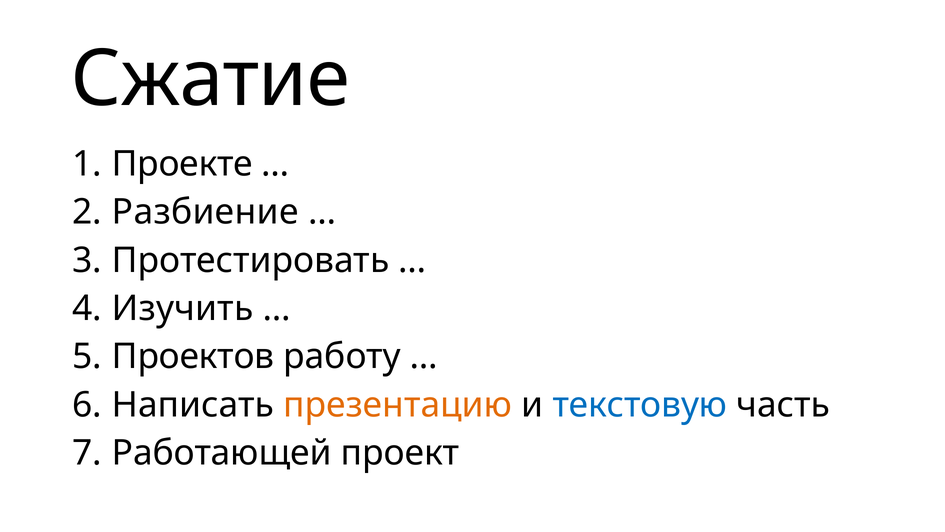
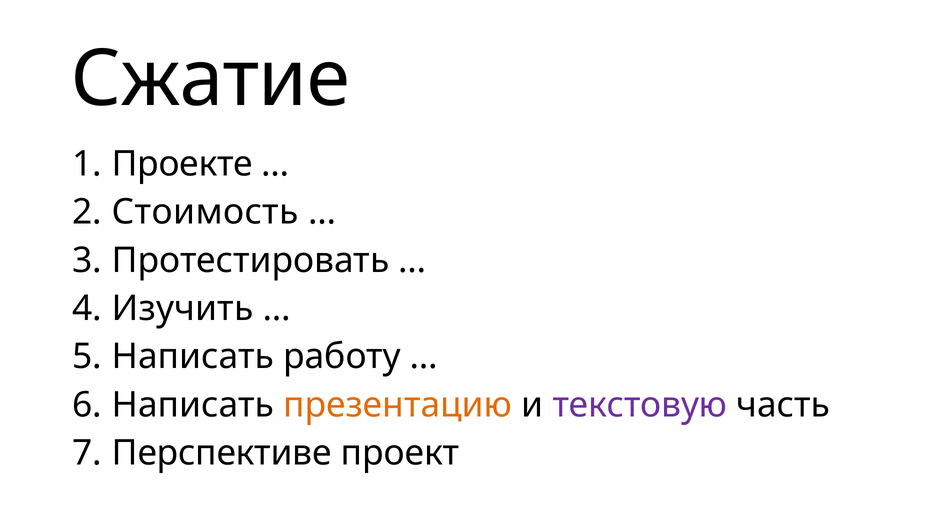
Разбиение: Разбиение -> Стоимость (205, 212)
Проектов: Проектов -> Написать (193, 356)
текстовую colour: blue -> purple (640, 405)
Работающей: Работающей -> Перспективе (222, 453)
